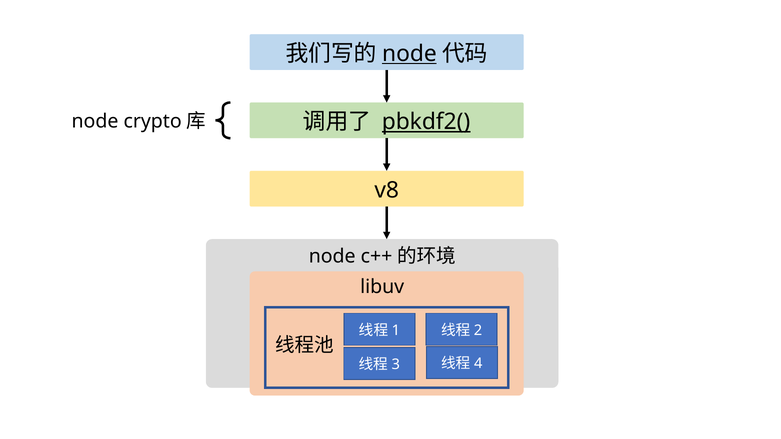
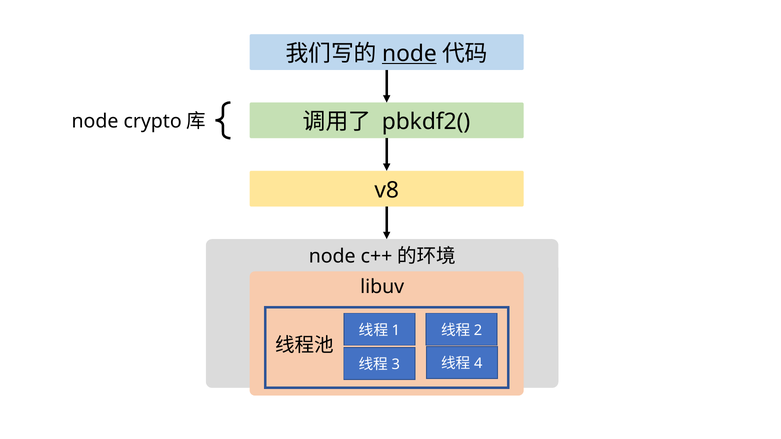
pbkdf2( underline: present -> none (426, 122)
